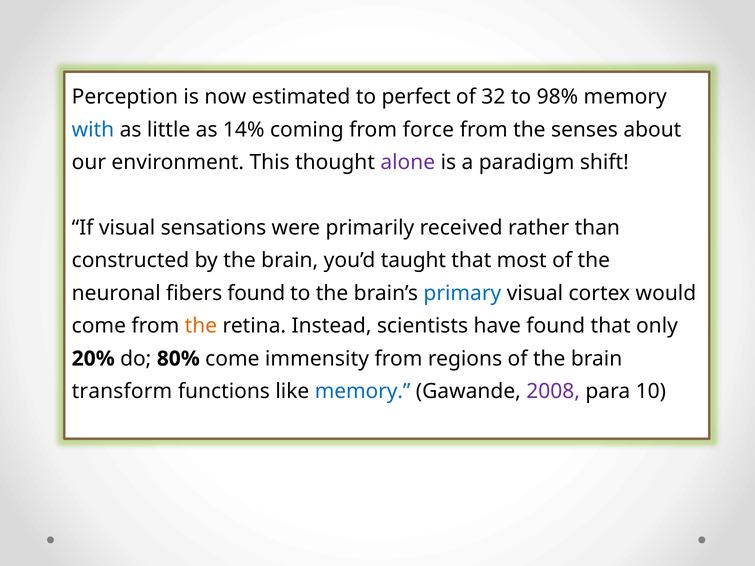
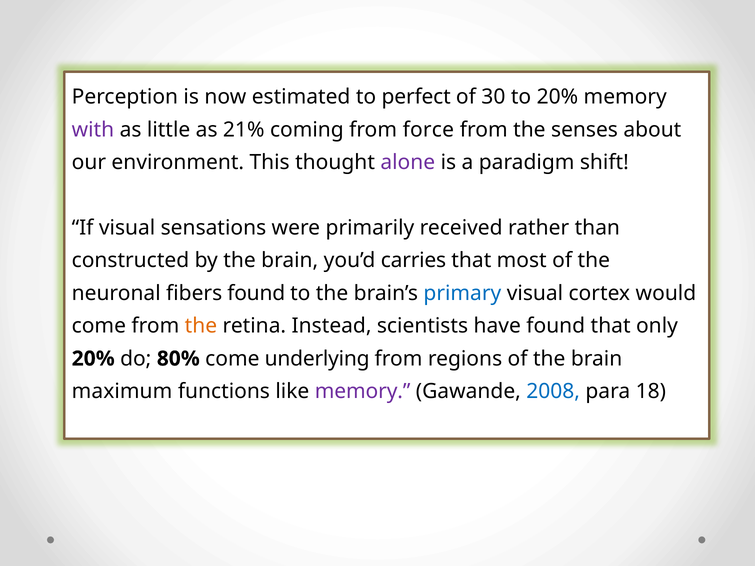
32: 32 -> 30 (493, 97)
to 98%: 98% -> 20% (557, 97)
with colour: blue -> purple (93, 130)
14%: 14% -> 21% (244, 130)
taught: taught -> carries (413, 261)
immensity: immensity -> underlying (317, 359)
transform: transform -> maximum (122, 392)
memory colour: blue -> purple (363, 392)
2008 colour: purple -> blue (553, 392)
10: 10 -> 18 (651, 392)
